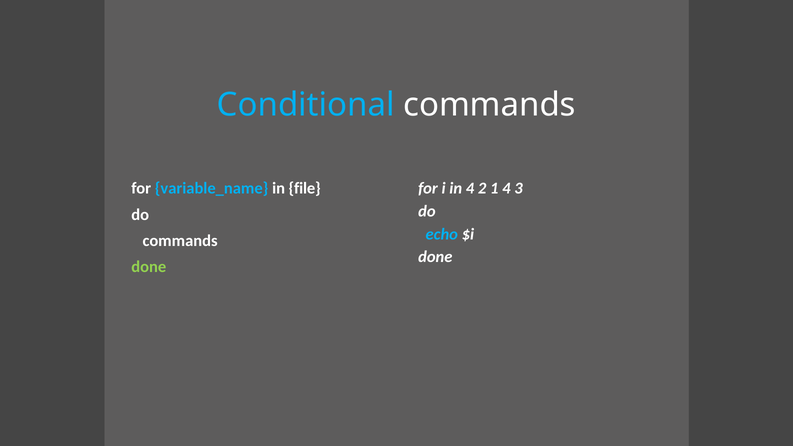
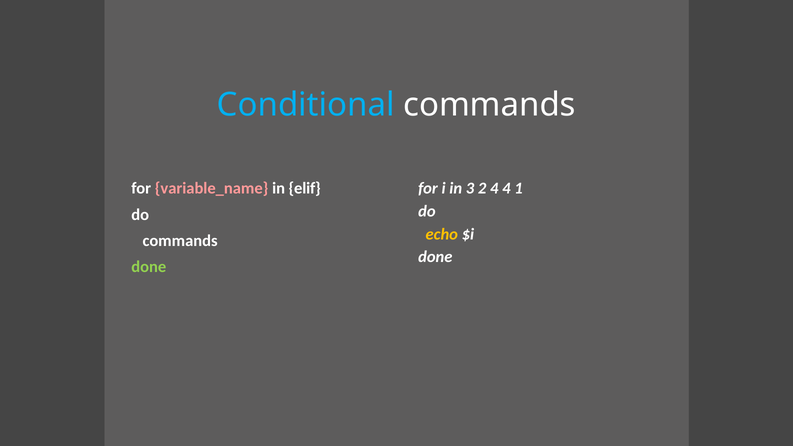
variable_name colour: light blue -> pink (212, 188)
file: file -> elif (305, 188)
in 4: 4 -> 3 (470, 188)
2 1: 1 -> 4 (494, 188)
3: 3 -> 1 (518, 188)
echo colour: light blue -> yellow (442, 234)
